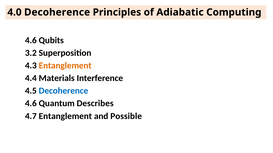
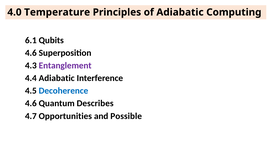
4.0 Decoherence: Decoherence -> Temperature (57, 12)
4.6: 4.6 -> 6.1 (31, 40)
3.2: 3.2 -> 4.6 (31, 53)
Entanglement colour: orange -> purple (65, 66)
4.4 Materials: Materials -> Adiabatic (57, 78)
4.7 Entanglement: Entanglement -> Opportunities (65, 116)
